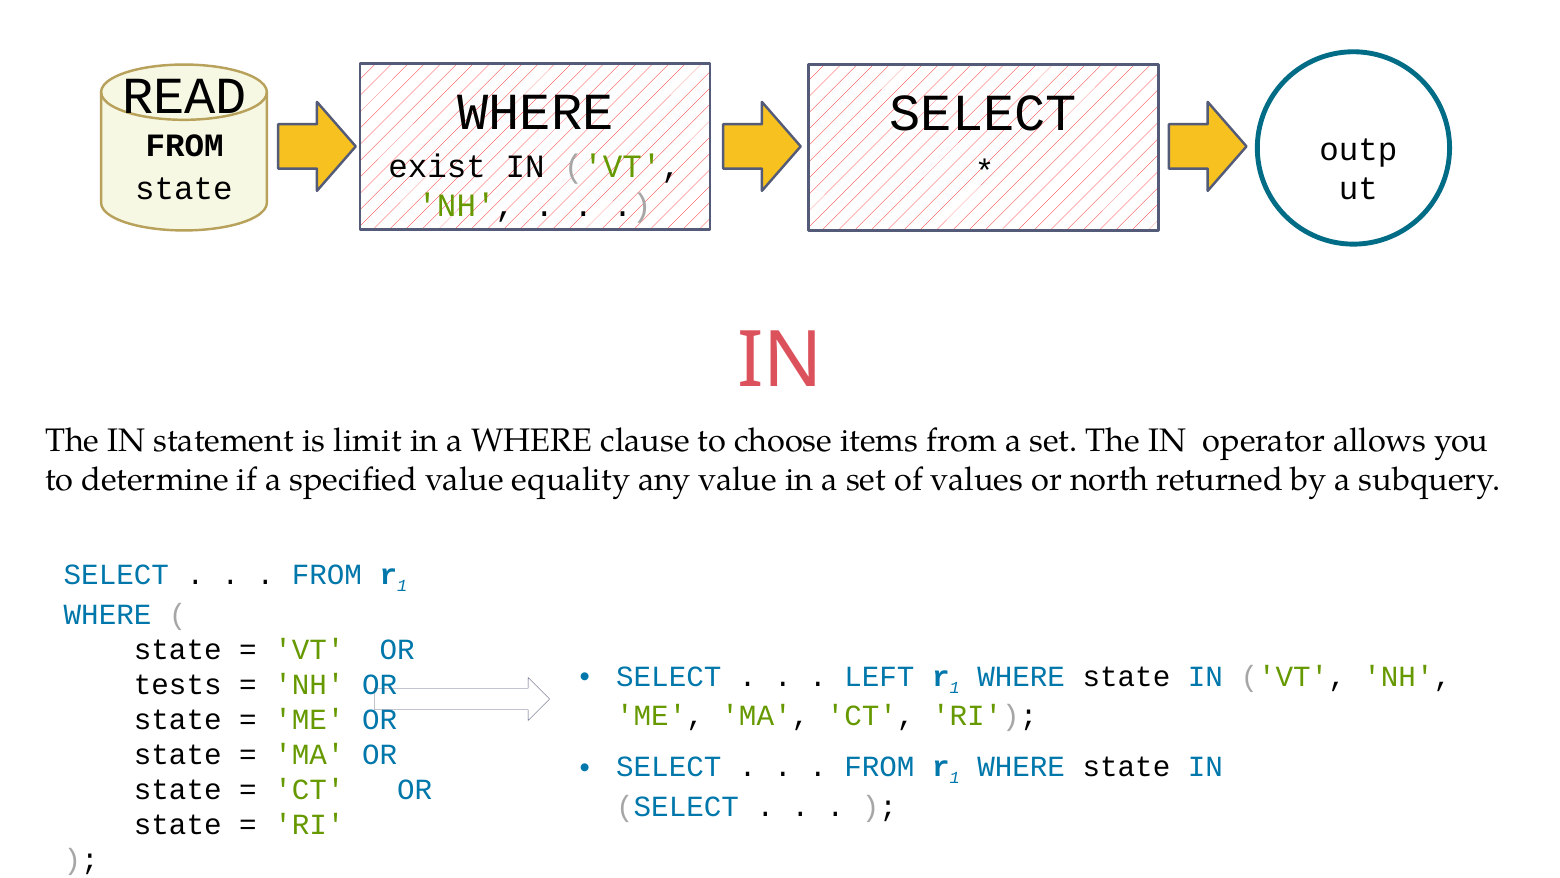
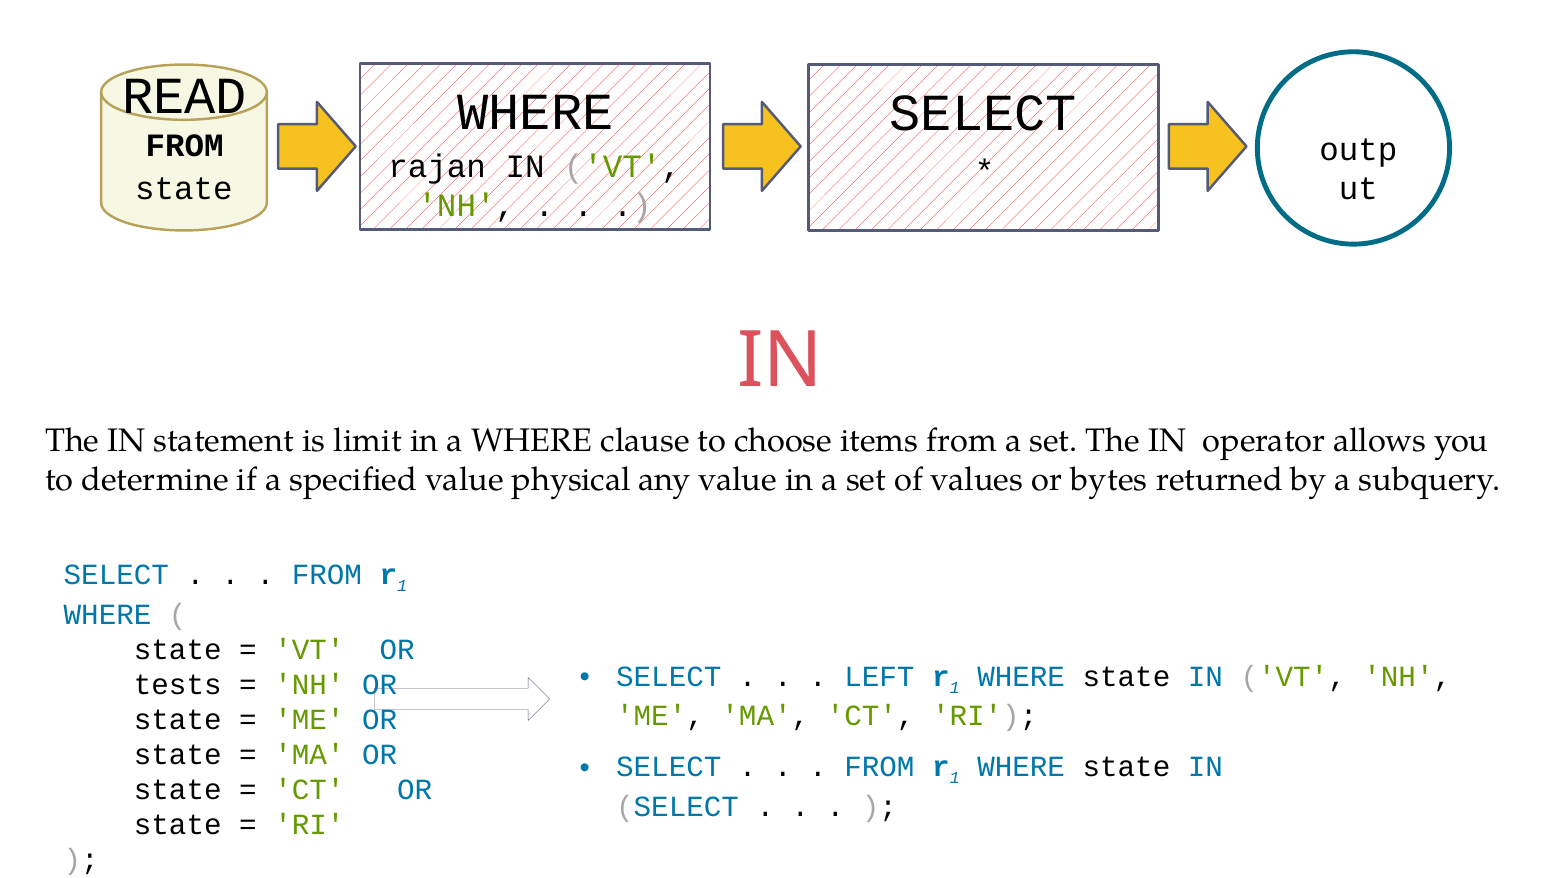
exist: exist -> rajan (437, 167)
equality: equality -> physical (571, 480)
north: north -> bytes (1109, 480)
